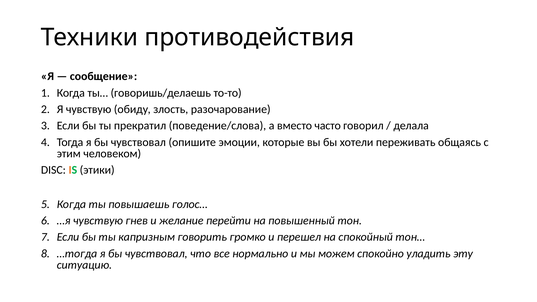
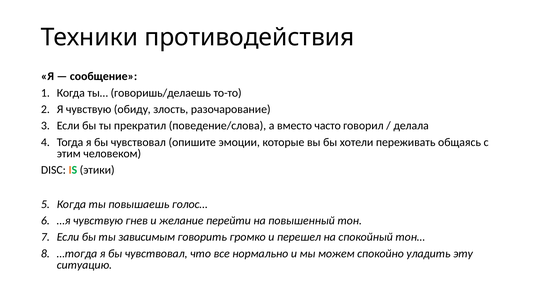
капризным: капризным -> зависимым (147, 237)
